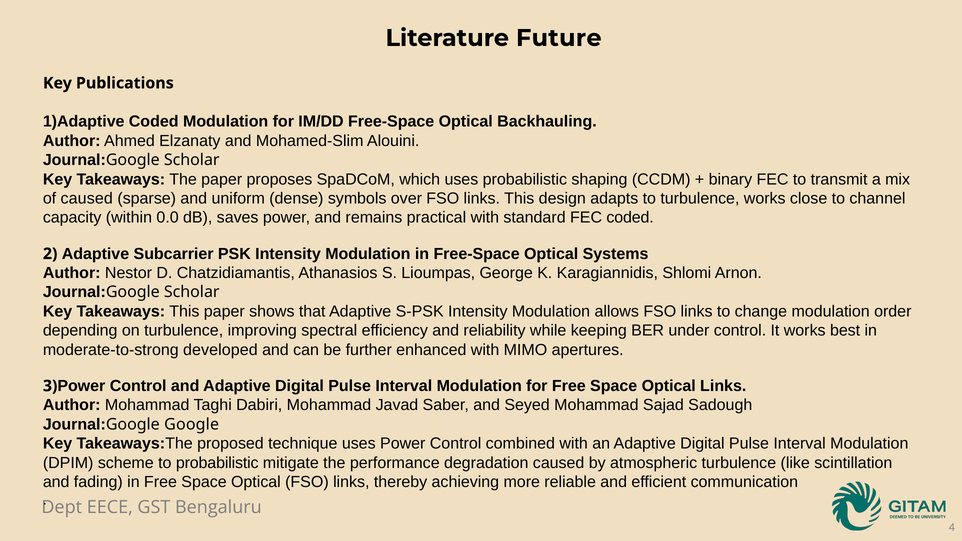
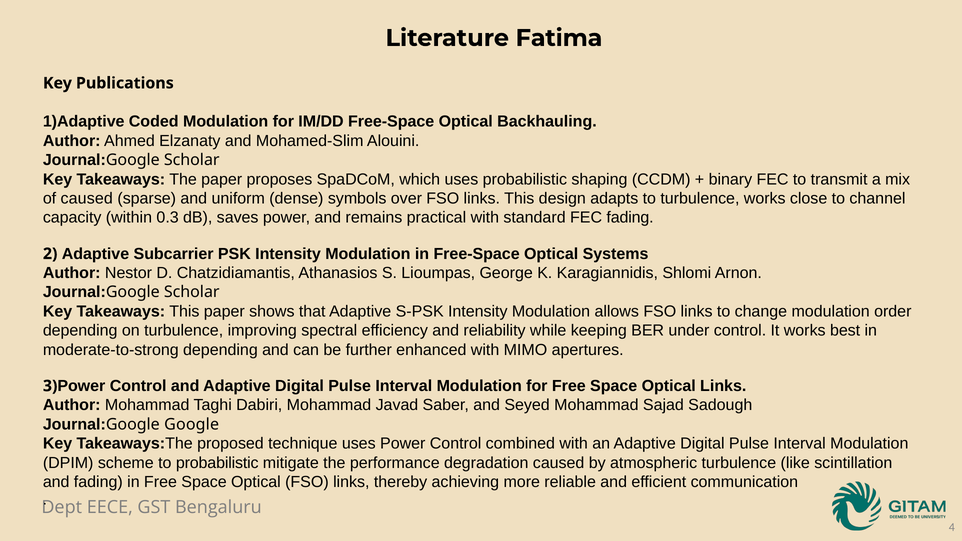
Future: Future -> Fatima (559, 38)
0.0: 0.0 -> 0.3 (168, 218)
FEC coded: coded -> fading (630, 218)
moderate-to-strong developed: developed -> depending (220, 350)
